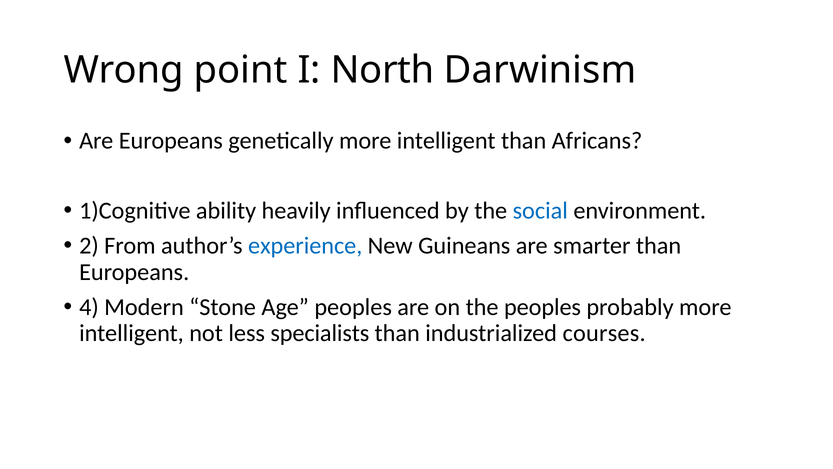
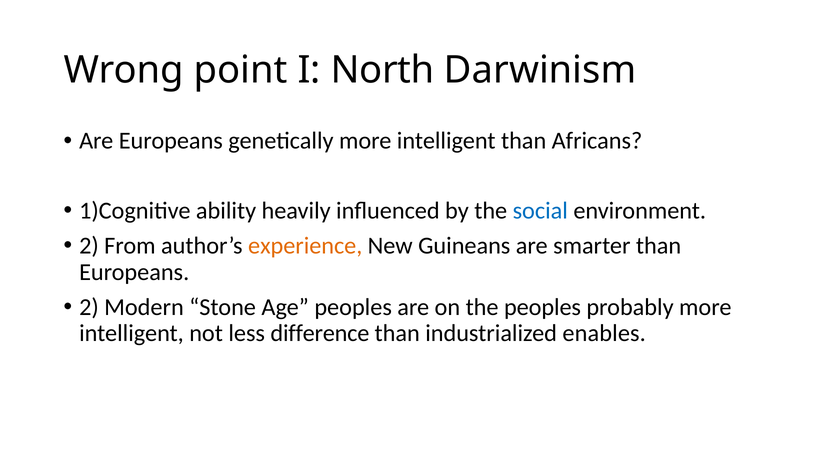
experience colour: blue -> orange (305, 246)
4: 4 -> 2 (89, 307)
specialists: specialists -> difference (320, 333)
courses: courses -> enables (604, 333)
